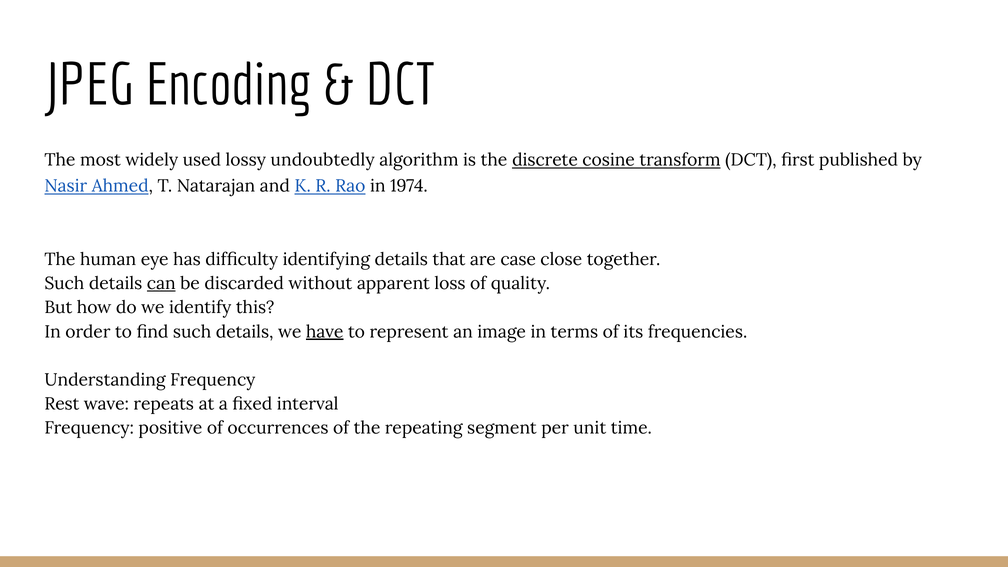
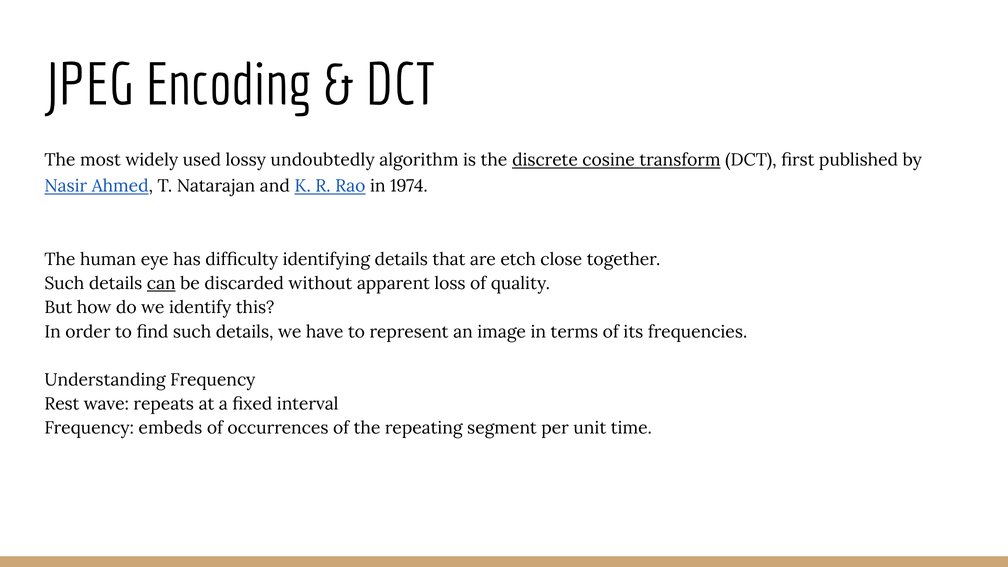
case: case -> etch (518, 259)
have underline: present -> none (325, 332)
positive: positive -> embeds (170, 428)
